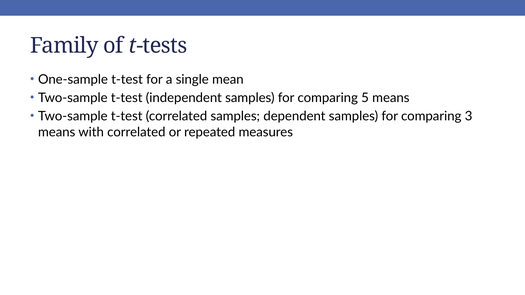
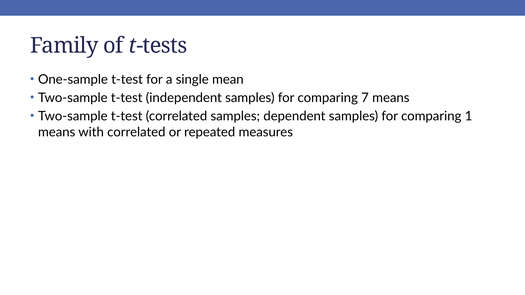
5: 5 -> 7 (365, 98)
3: 3 -> 1 (469, 116)
